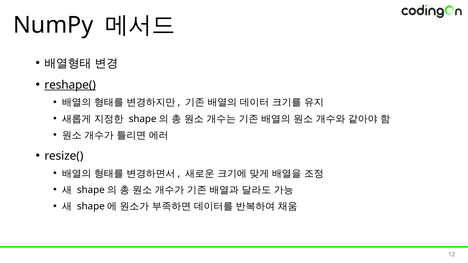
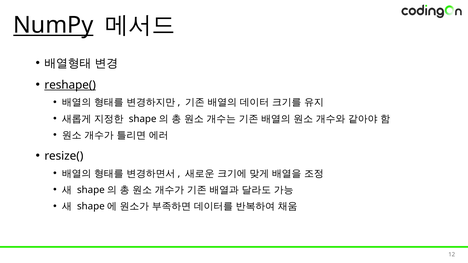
NumPy underline: none -> present (53, 25)
